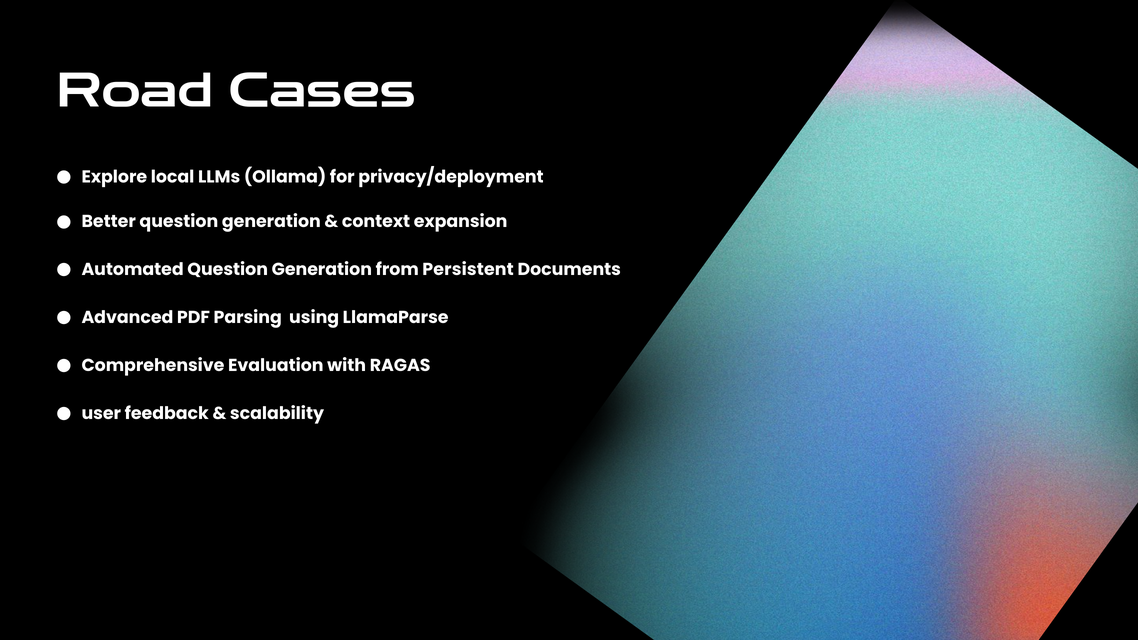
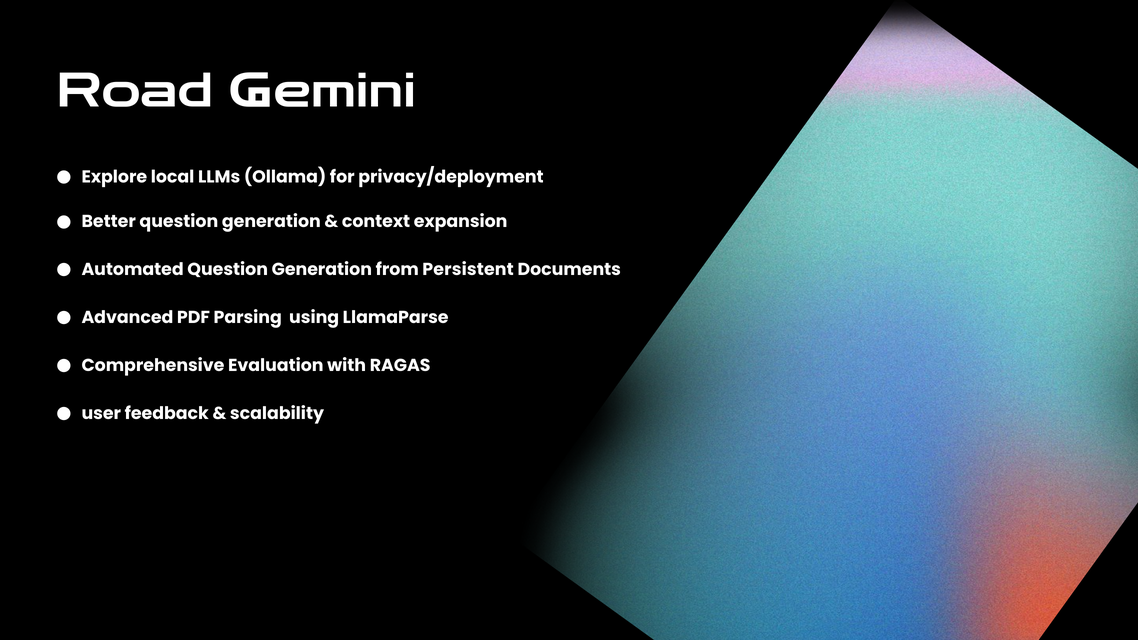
Cases: Cases -> Gemini (323, 91)
